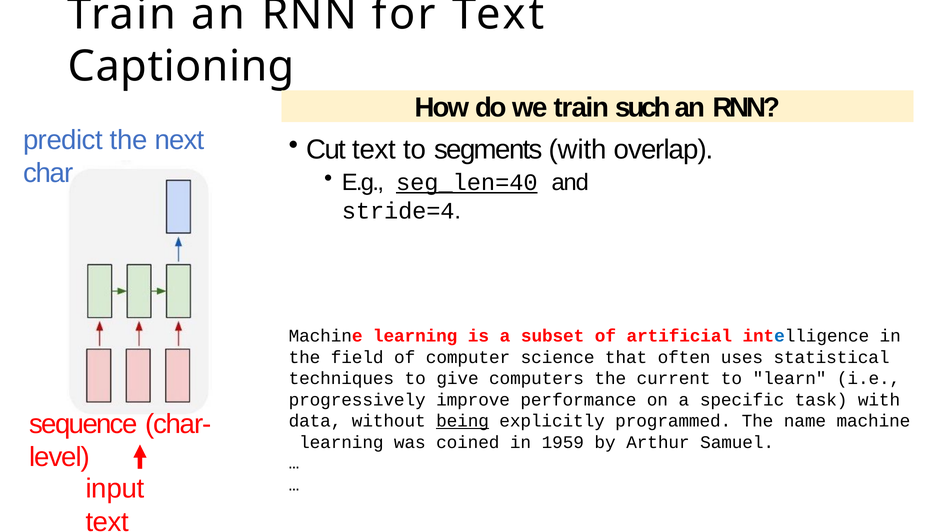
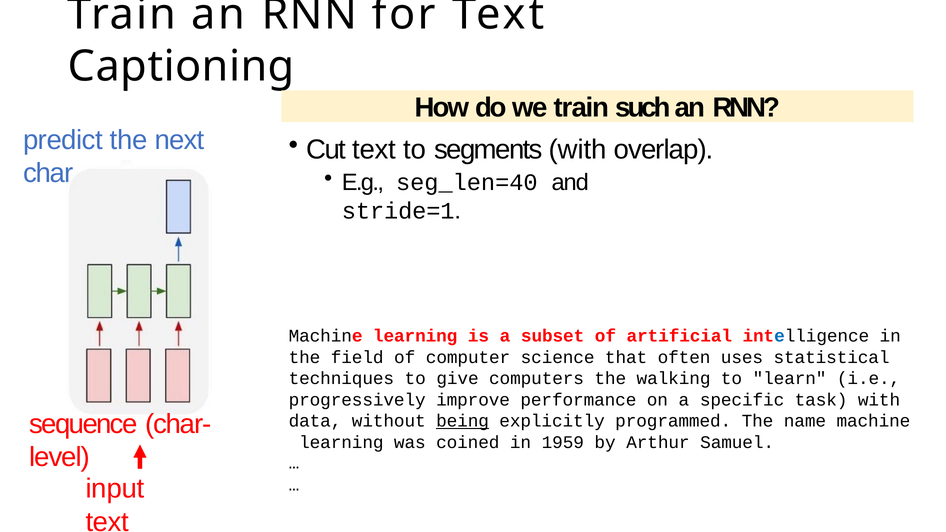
seg_len=40 underline: present -> none (467, 182)
stride=4: stride=4 -> stride=1 (398, 211)
current: current -> walking (674, 379)
